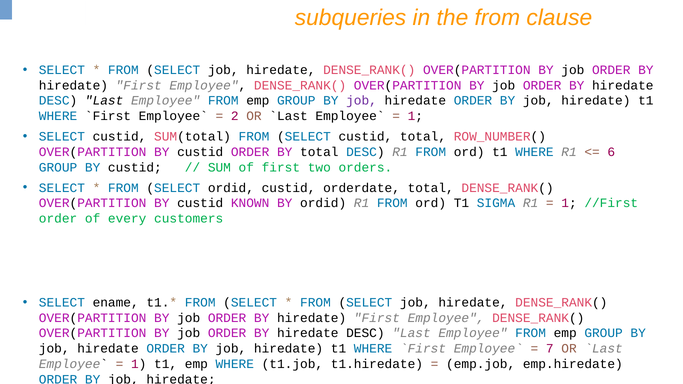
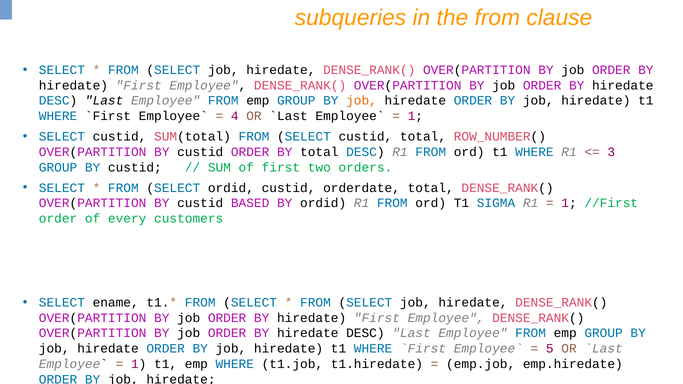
job colour: purple -> orange (362, 101)
2: 2 -> 4 (235, 116)
6: 6 -> 3 (611, 152)
KNOWN: KNOWN -> BASED (250, 203)
7: 7 -> 5 (550, 349)
